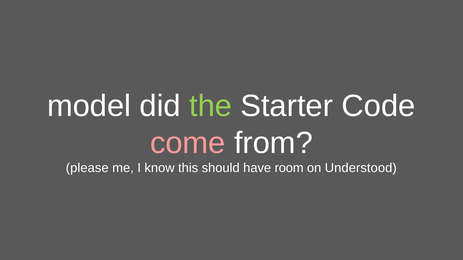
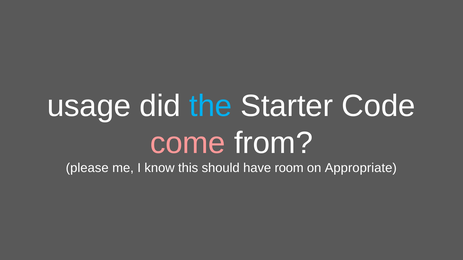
model: model -> usage (89, 106)
the colour: light green -> light blue (211, 106)
Understood: Understood -> Appropriate (361, 168)
